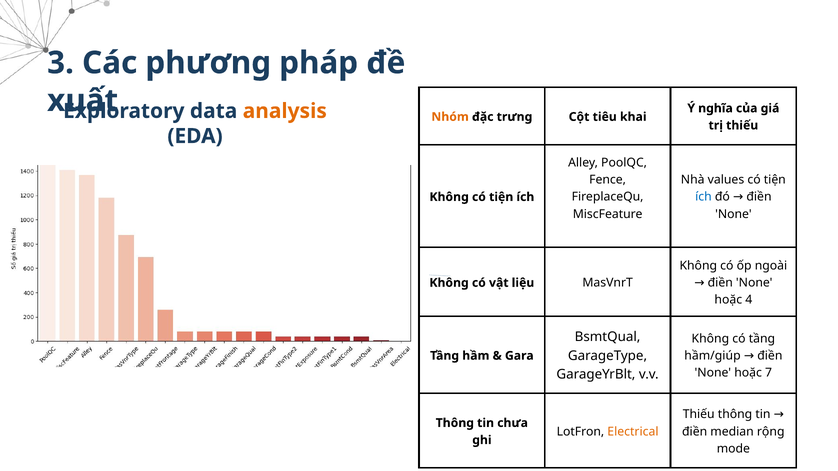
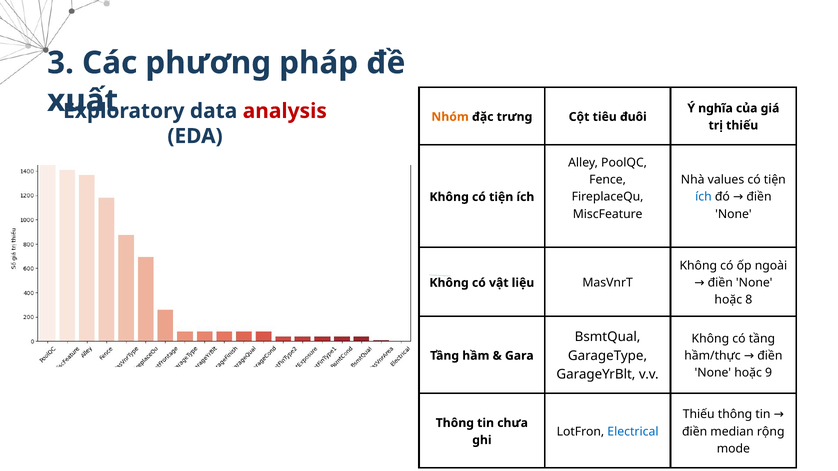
analysis colour: orange -> red (285, 111)
khai: khai -> đuôi (633, 117)
4: 4 -> 8 (749, 300)
hầm/giúp: hầm/giúp -> hầm/thực (713, 356)
7: 7 -> 9 (769, 373)
Electrical colour: orange -> blue (633, 432)
